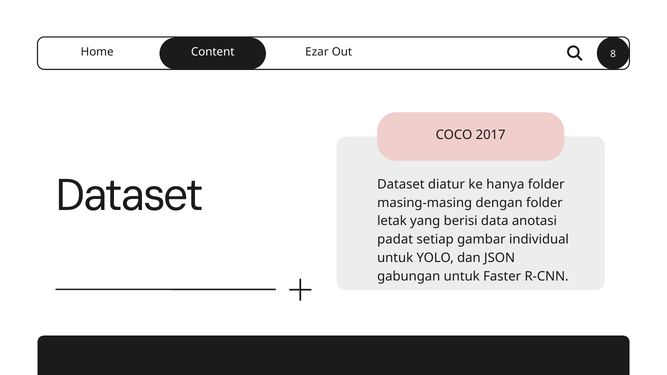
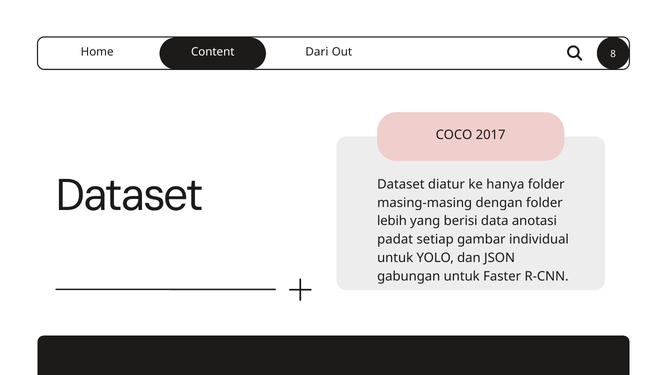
Ezar: Ezar -> Dari (317, 52)
letak: letak -> lebih (392, 221)
